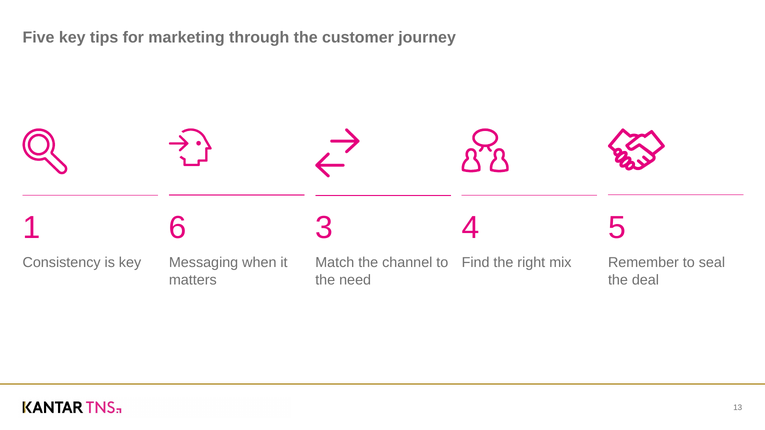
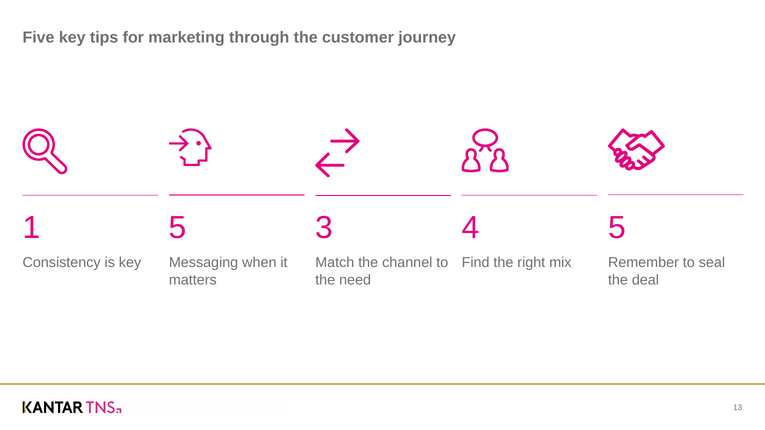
1 6: 6 -> 5 (178, 228)
